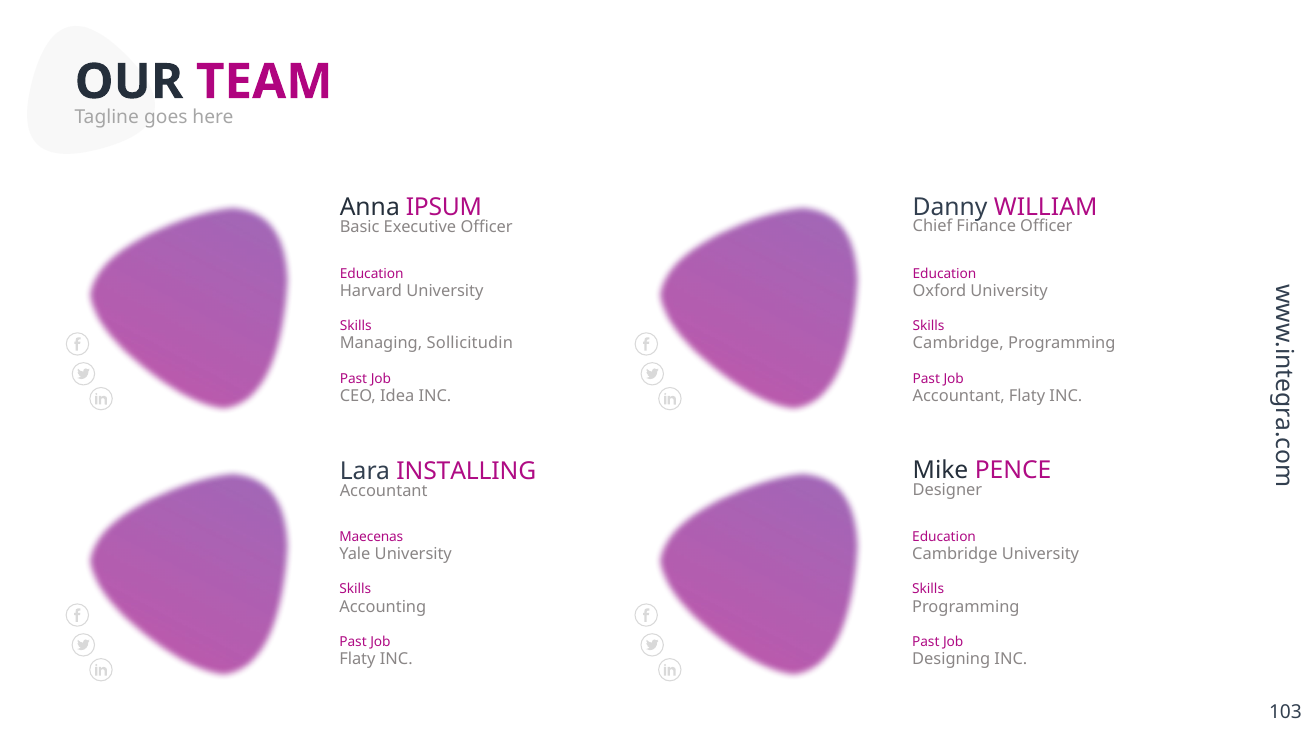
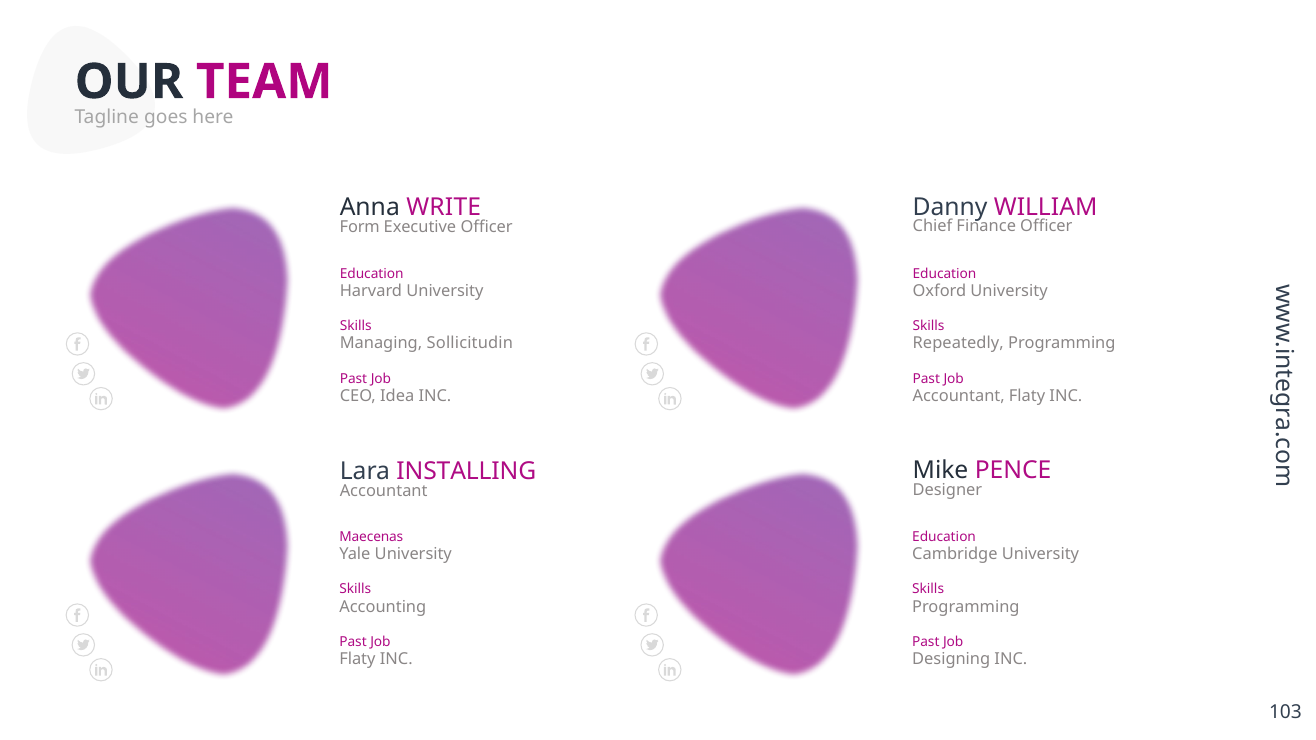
IPSUM: IPSUM -> WRITE (444, 208)
Basic: Basic -> Form (360, 227)
Cambridge: Cambridge -> Repeatedly (958, 344)
